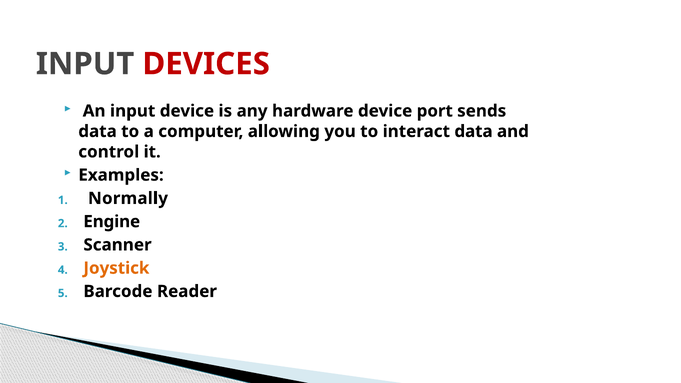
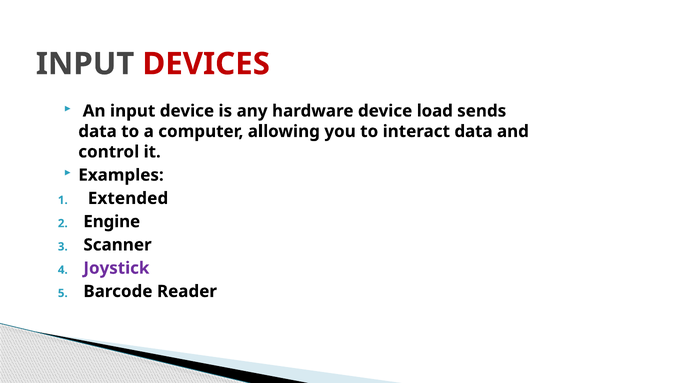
port: port -> load (435, 111)
Normally: Normally -> Extended (128, 198)
Joystick colour: orange -> purple (116, 268)
